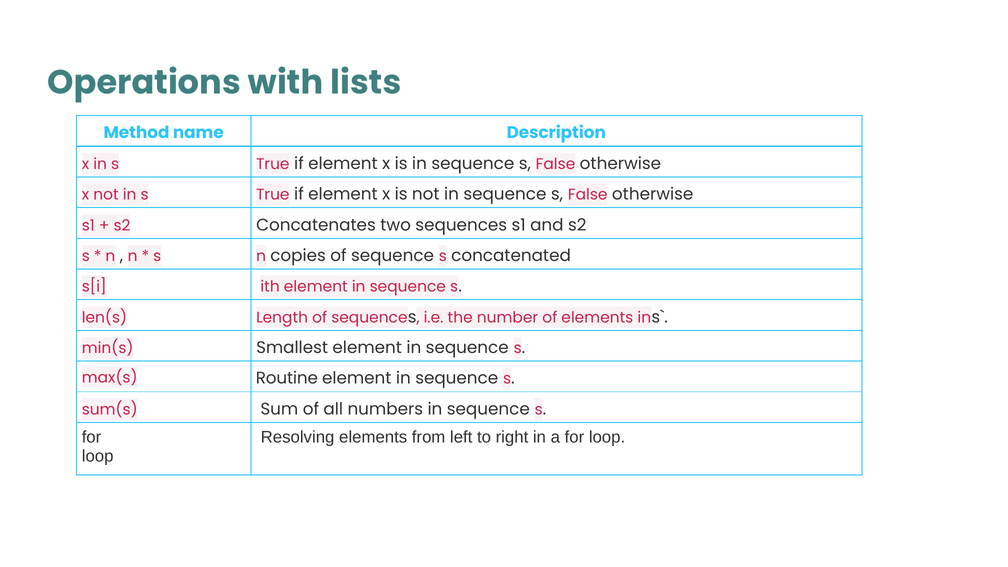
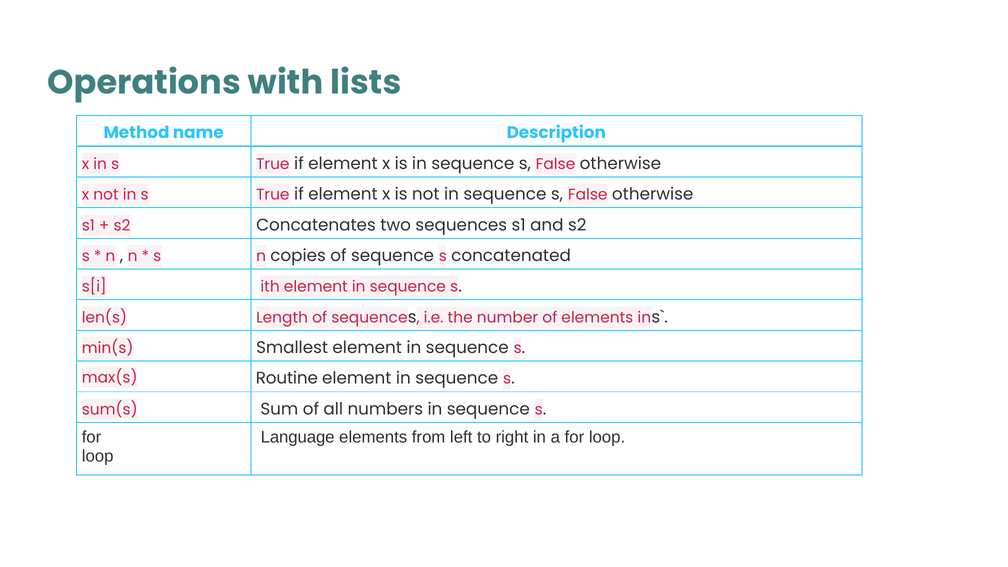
Resolving: Resolving -> Language (298, 437)
